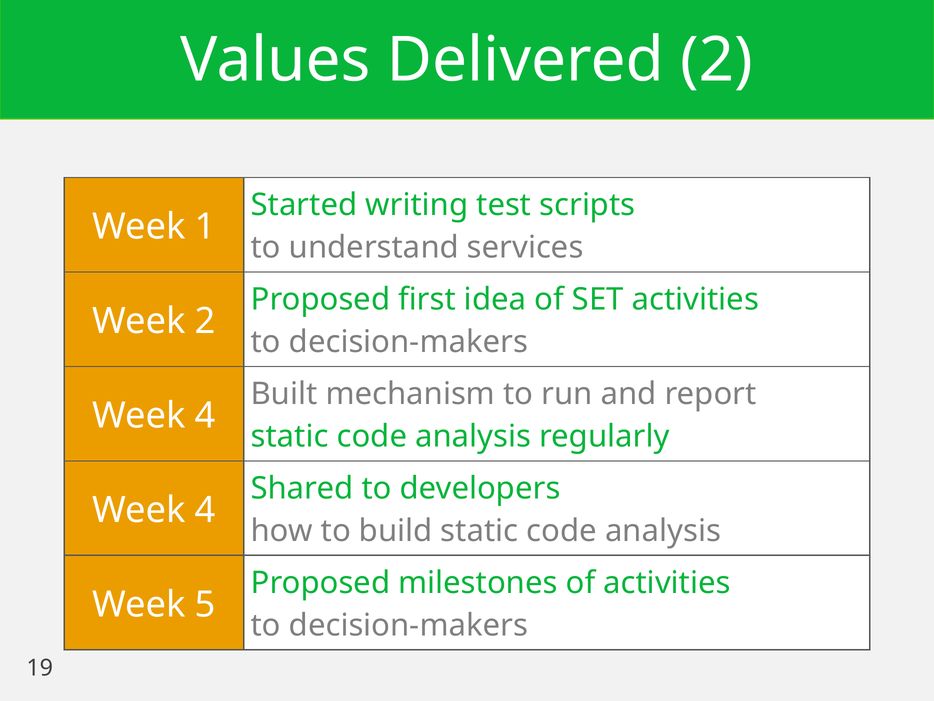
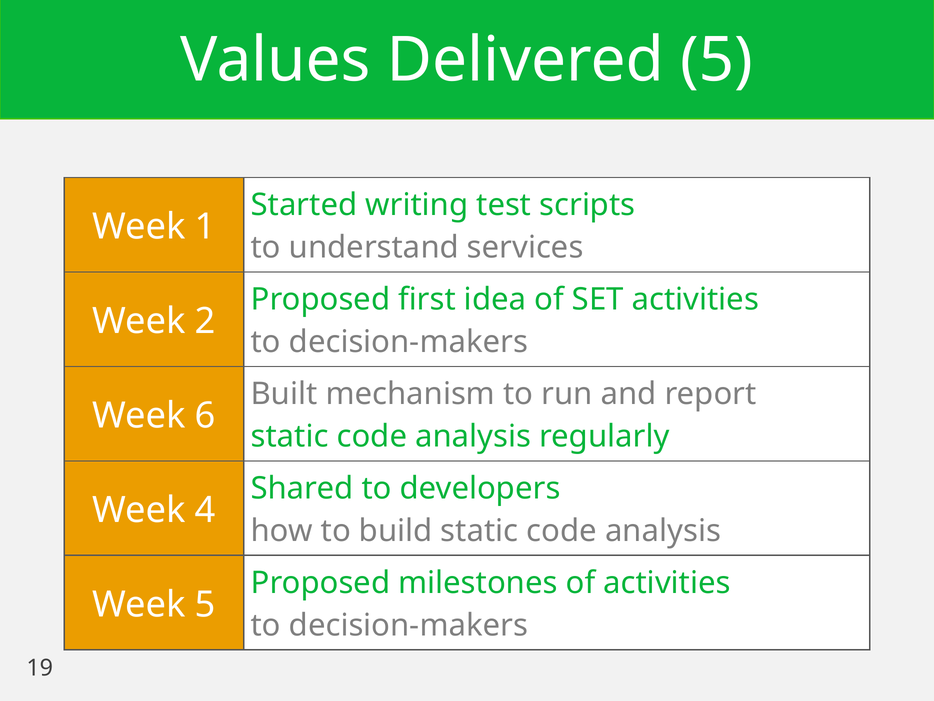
Delivered 2: 2 -> 5 (717, 60)
4: 4 -> 6 (205, 415)
